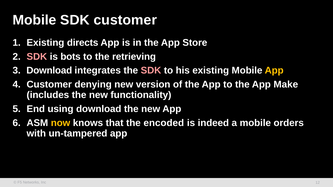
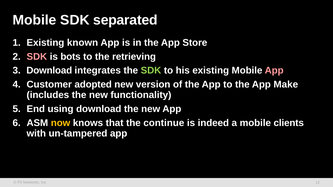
SDK customer: customer -> separated (125, 20)
directs: directs -> known (83, 43)
SDK colour: pink -> light green (151, 71)
App colour: yellow -> pink (274, 71)
denying: denying -> adopted (93, 85)
encoded: encoded -> continue (164, 123)
orders: orders -> clients (289, 123)
